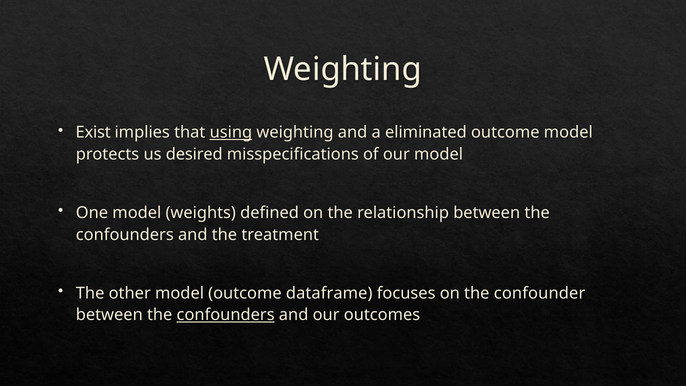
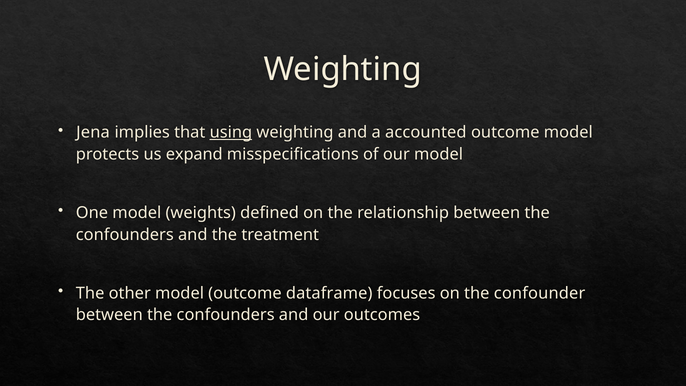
Exist: Exist -> Jena (93, 132)
eliminated: eliminated -> accounted (426, 132)
desired: desired -> expand (194, 154)
confounders underline: present -> none (226, 315)
